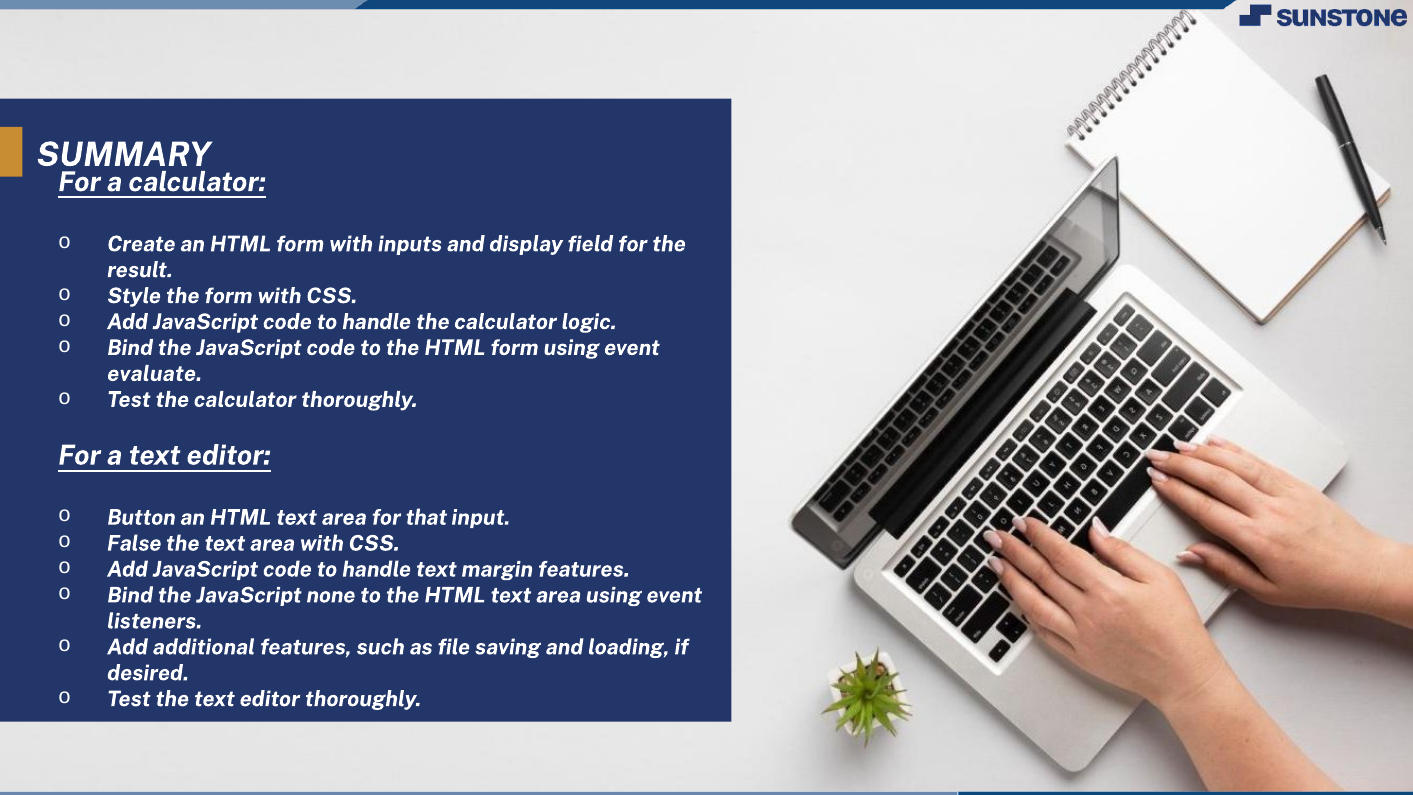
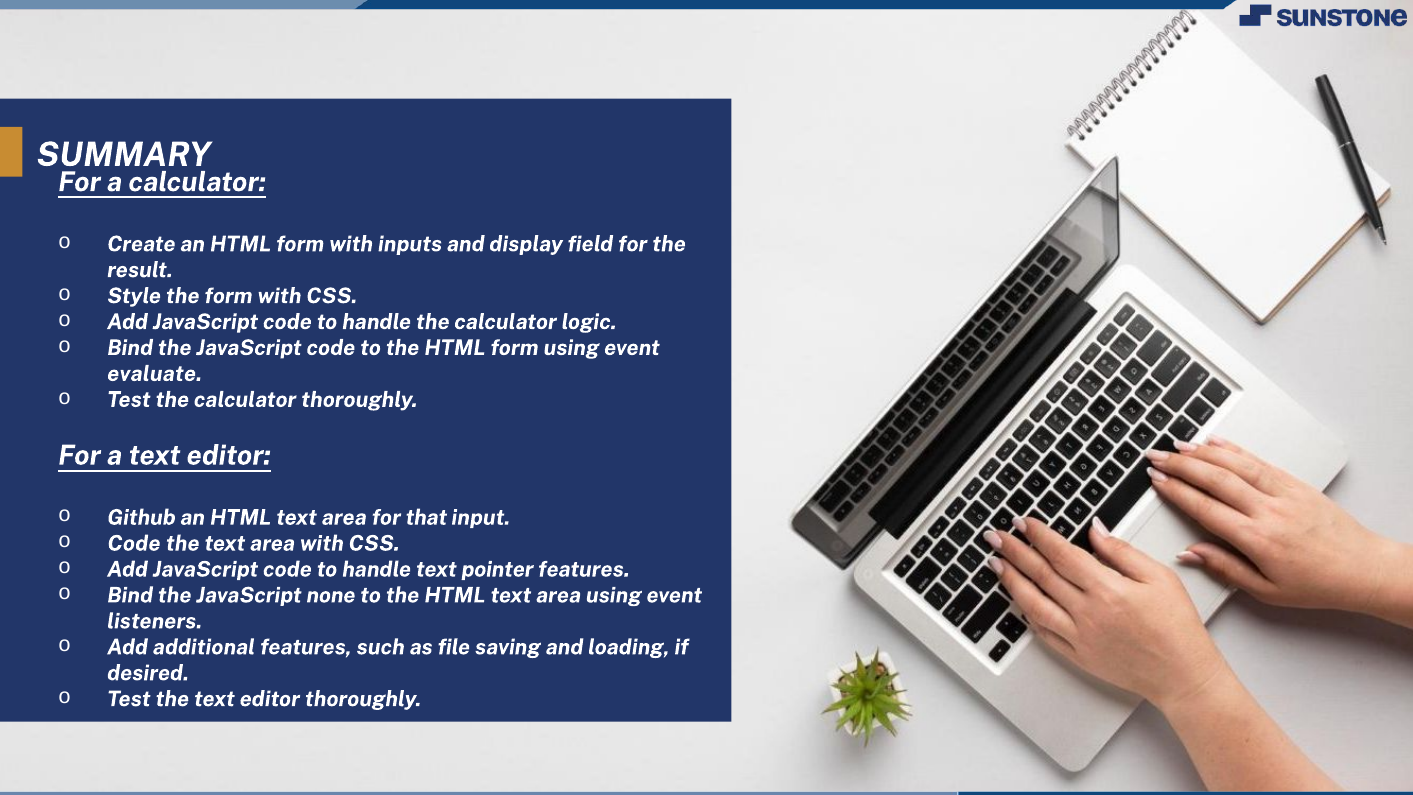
Button: Button -> Github (141, 517)
False: False -> Code (134, 543)
margin: margin -> pointer (497, 569)
